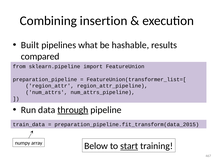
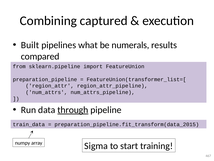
insertion: insertion -> captured (104, 21)
hashable: hashable -> numerals (130, 45)
Below: Below -> Sigma (96, 146)
start underline: present -> none (129, 146)
